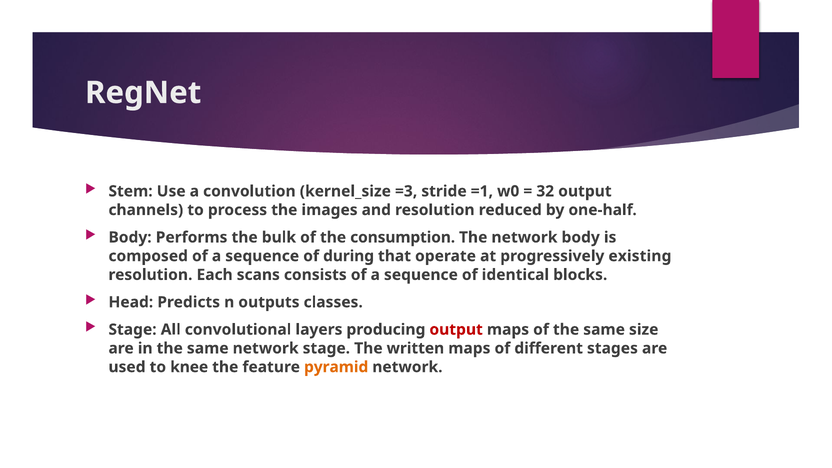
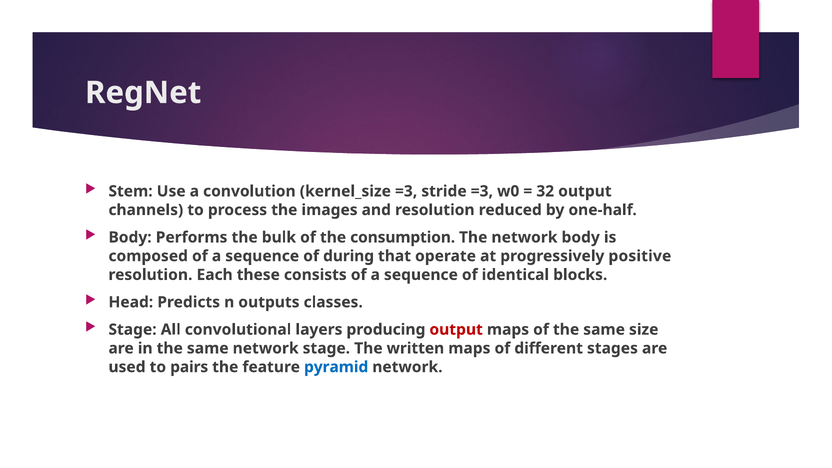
stride =1: =1 -> =3 (482, 191)
existing: existing -> positive (640, 256)
scans: scans -> these (258, 275)
knee: knee -> pairs (189, 367)
pyramid colour: orange -> blue (336, 367)
